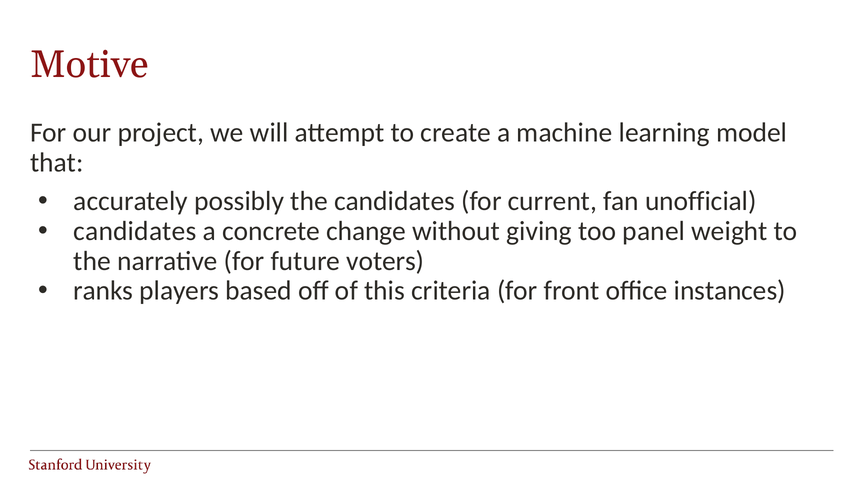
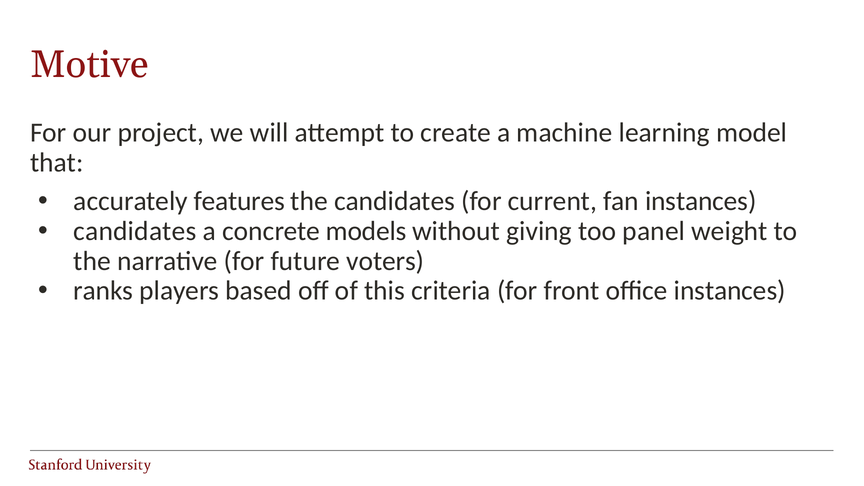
possibly: possibly -> features (239, 201)
fan unofficial: unofficial -> instances (701, 201)
change: change -> models (366, 231)
